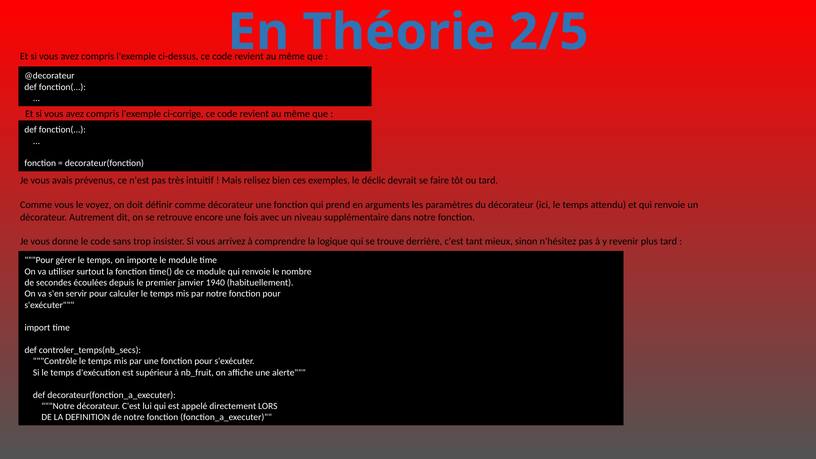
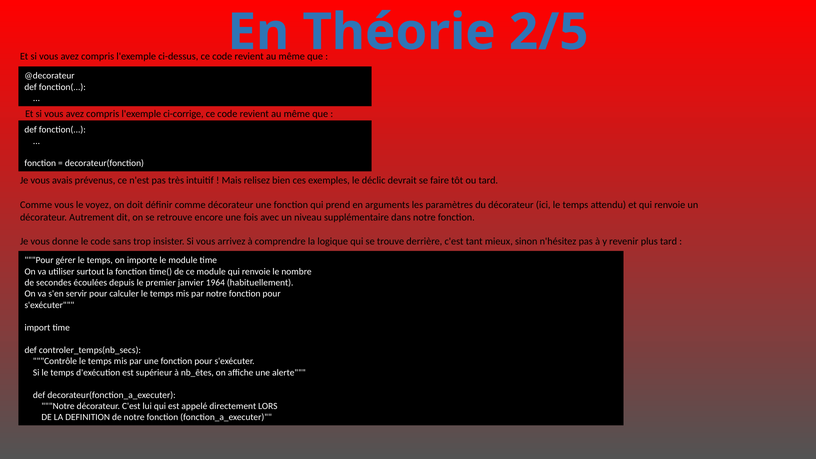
1940: 1940 -> 1964 (215, 283)
nb_fruit: nb_fruit -> nb_êtes (197, 372)
